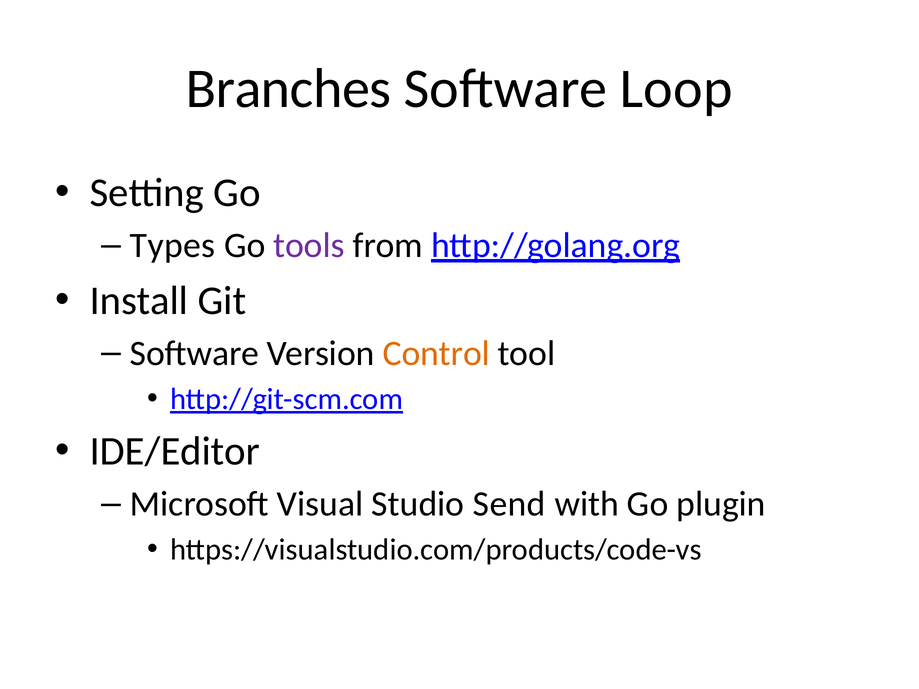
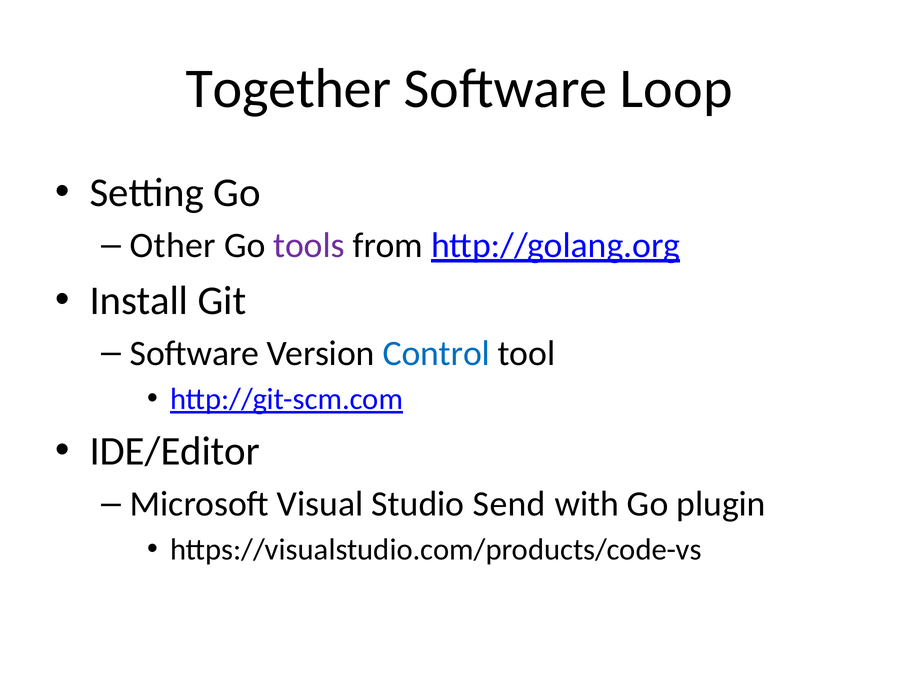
Branches: Branches -> Together (288, 89)
Types: Types -> Other (173, 246)
Control colour: orange -> blue (436, 354)
